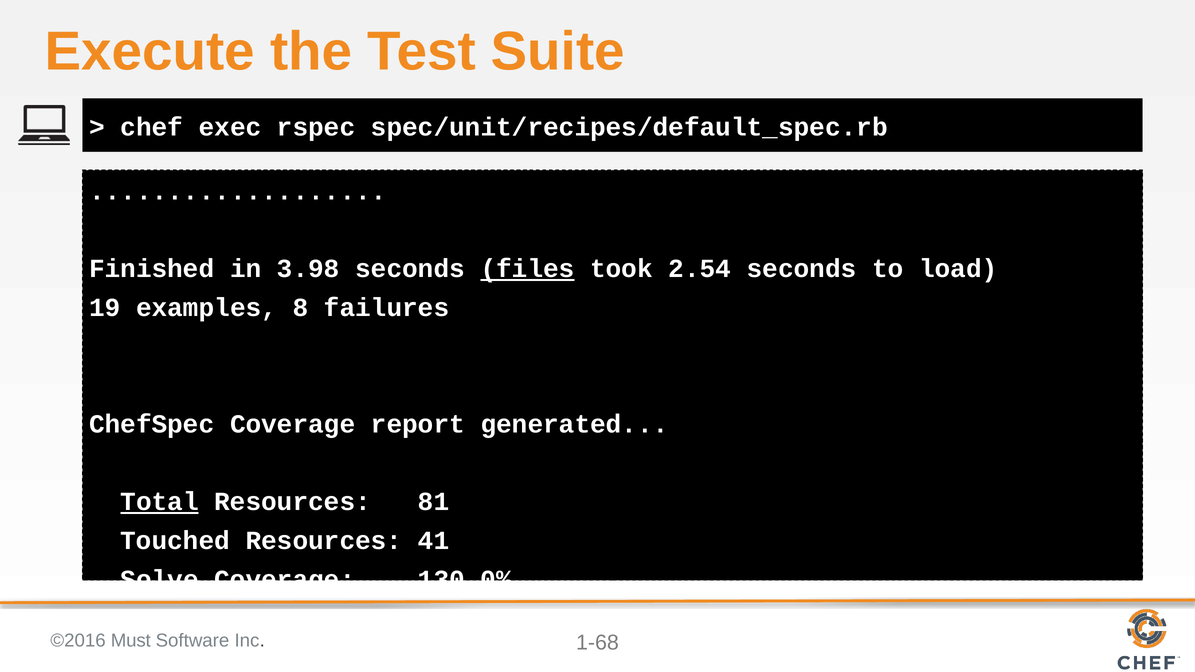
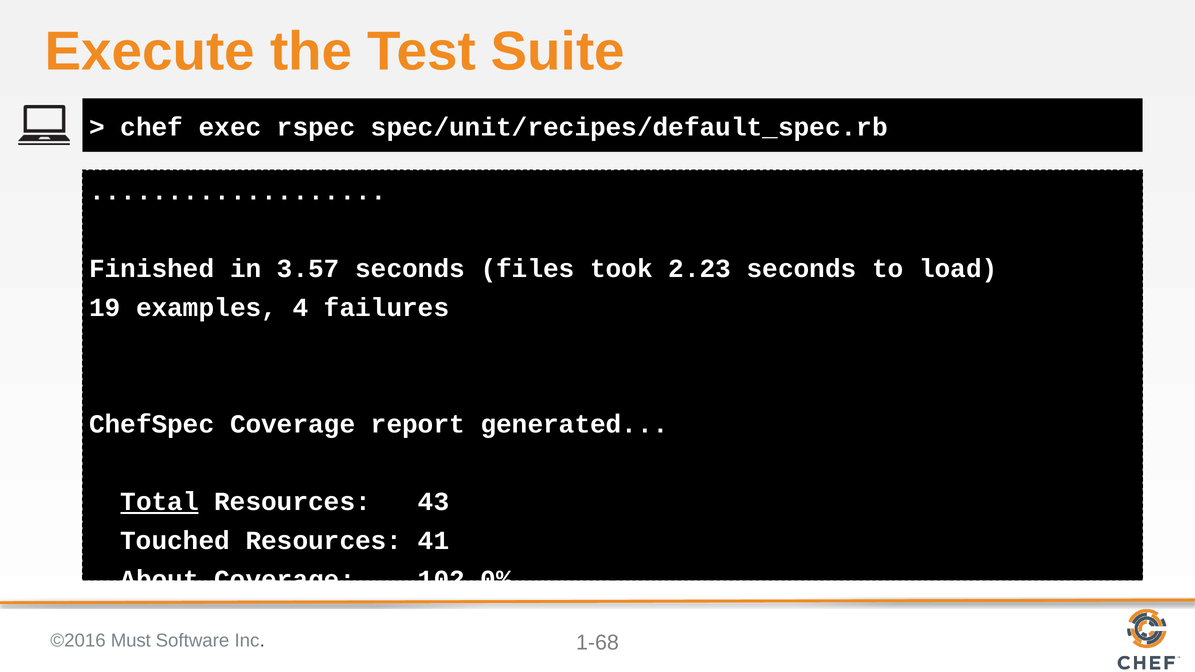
3.98: 3.98 -> 3.57 (308, 269)
files underline: present -> none (528, 269)
2.54: 2.54 -> 2.23 (700, 269)
8: 8 -> 4 (300, 308)
81: 81 -> 43 (434, 502)
Solve: Solve -> About (160, 580)
130.0%: 130.0% -> 102.0% (465, 580)
